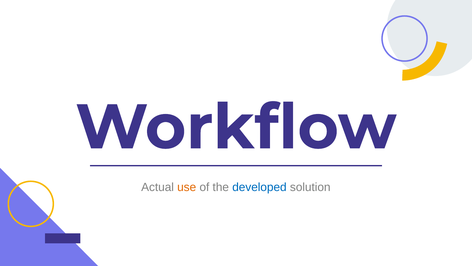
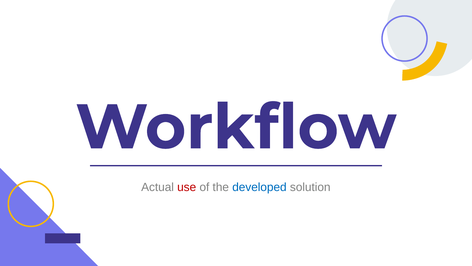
use colour: orange -> red (187, 187)
